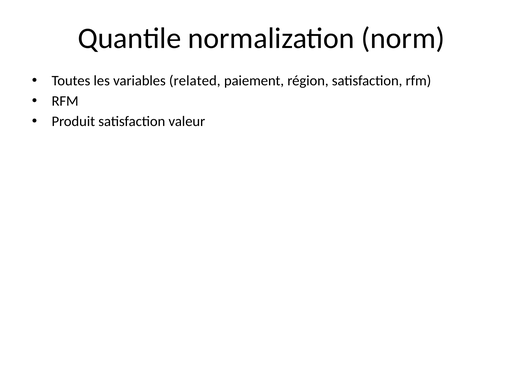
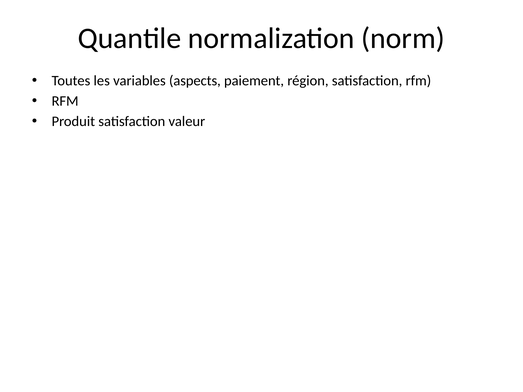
related: related -> aspects (195, 81)
